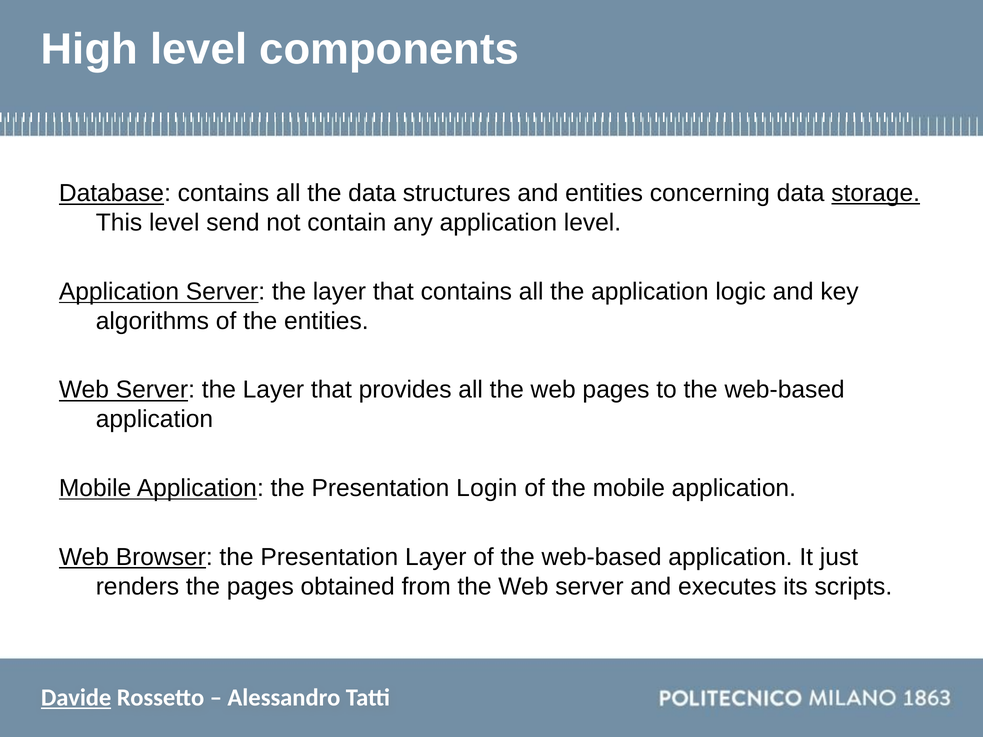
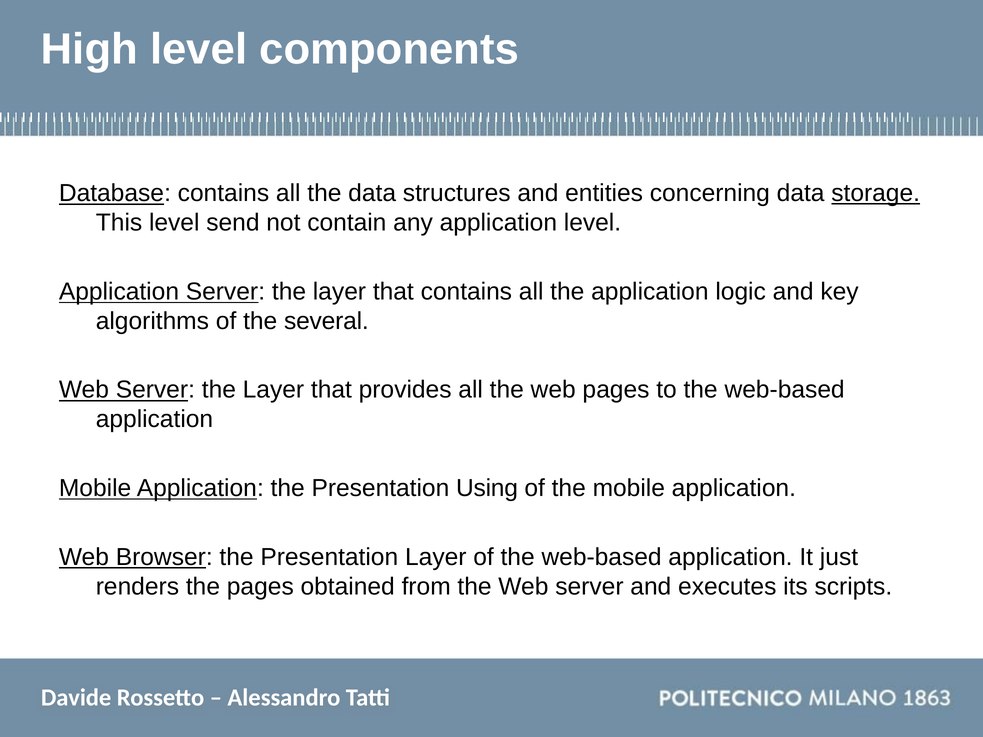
the entities: entities -> several (326, 321)
Login: Login -> Using (487, 488)
Davide underline: present -> none (76, 698)
